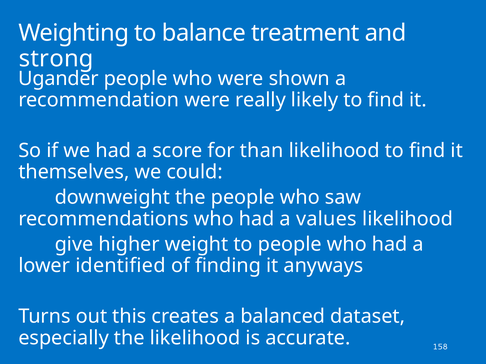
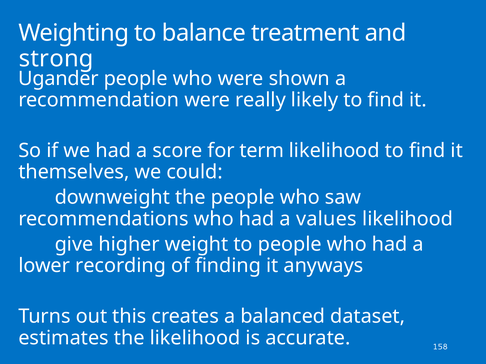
than: than -> term (262, 151)
identified: identified -> recording (121, 266)
especially: especially -> estimates (64, 338)
